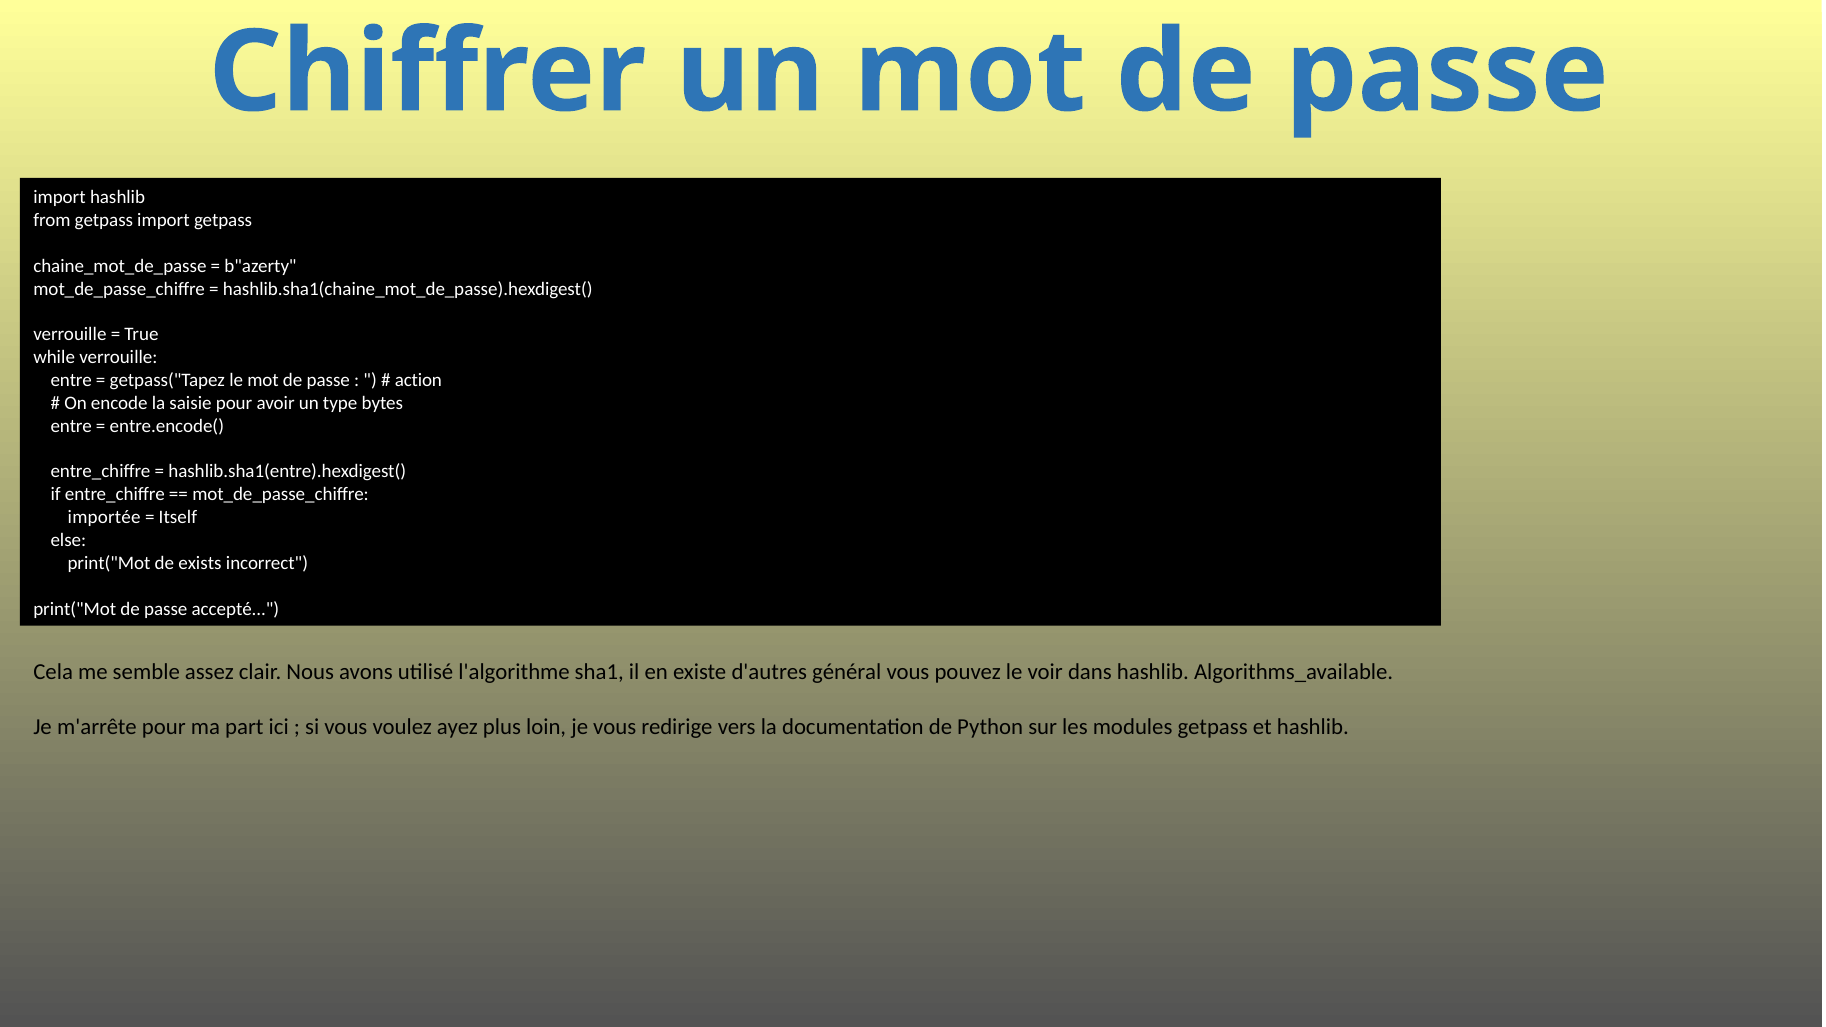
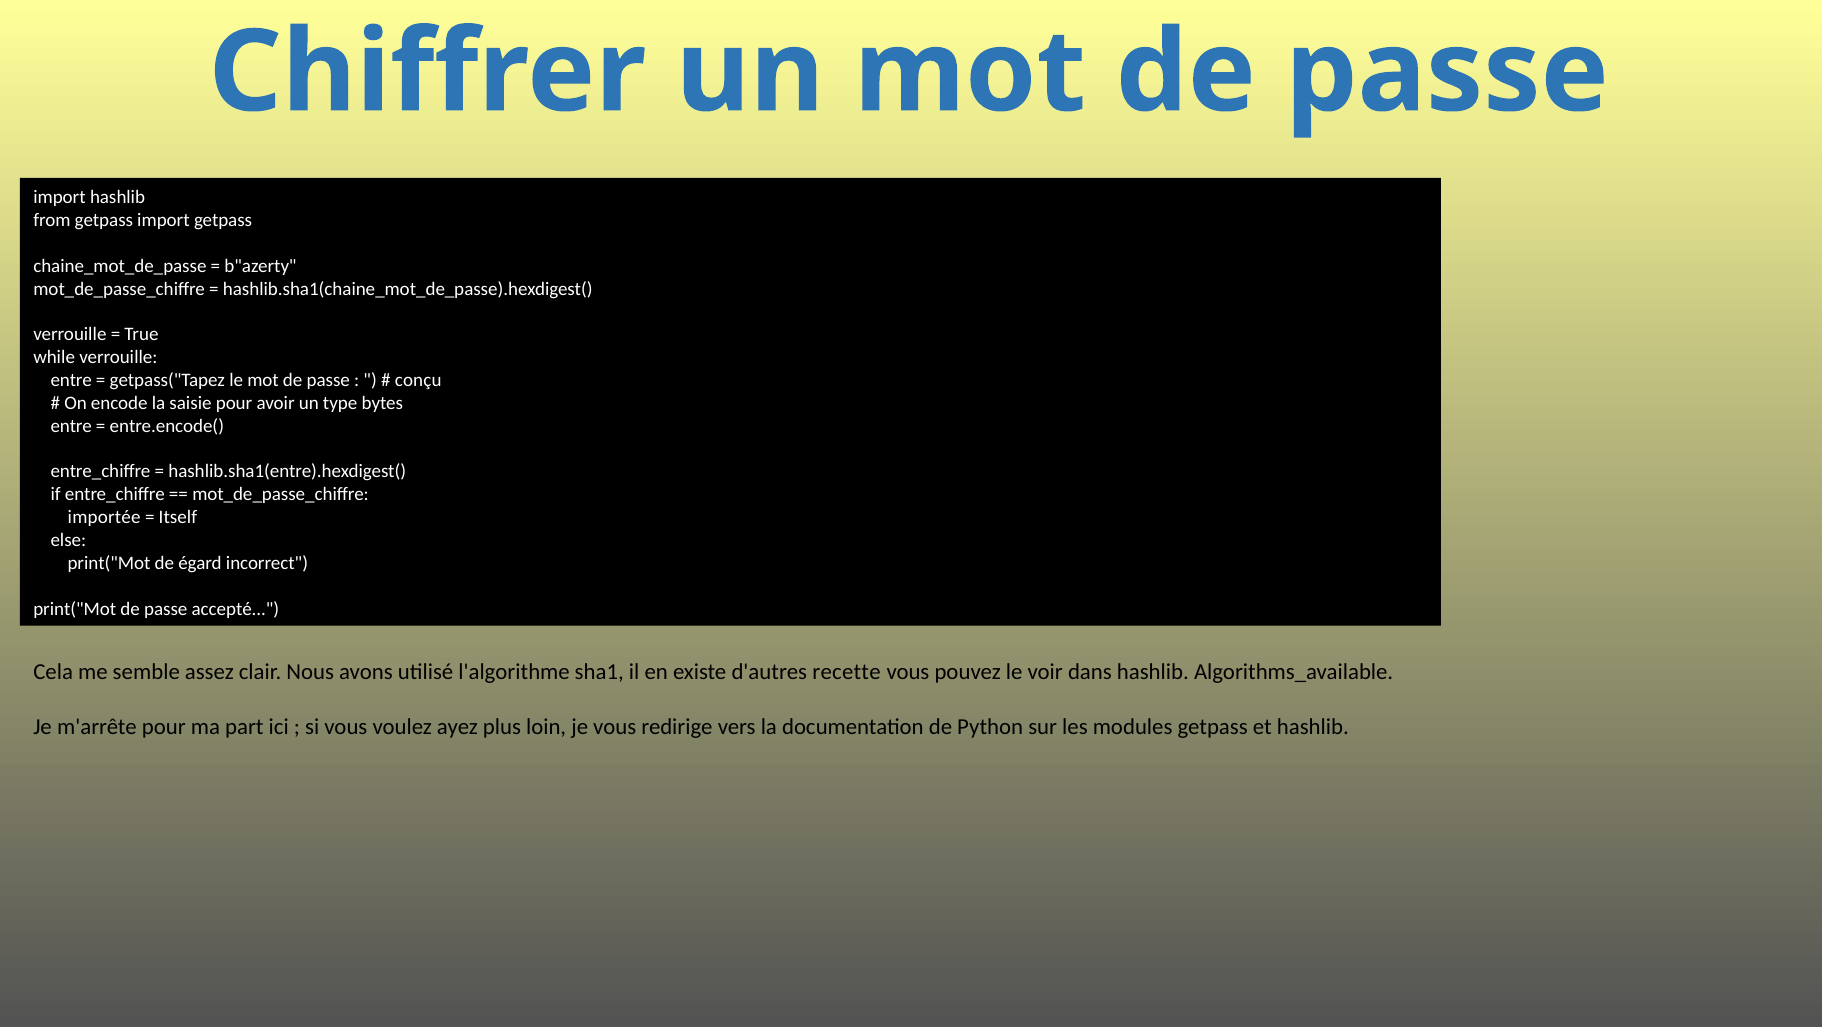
action: action -> conçu (418, 380)
exists: exists -> égard (200, 563)
général: général -> recette (847, 672)
